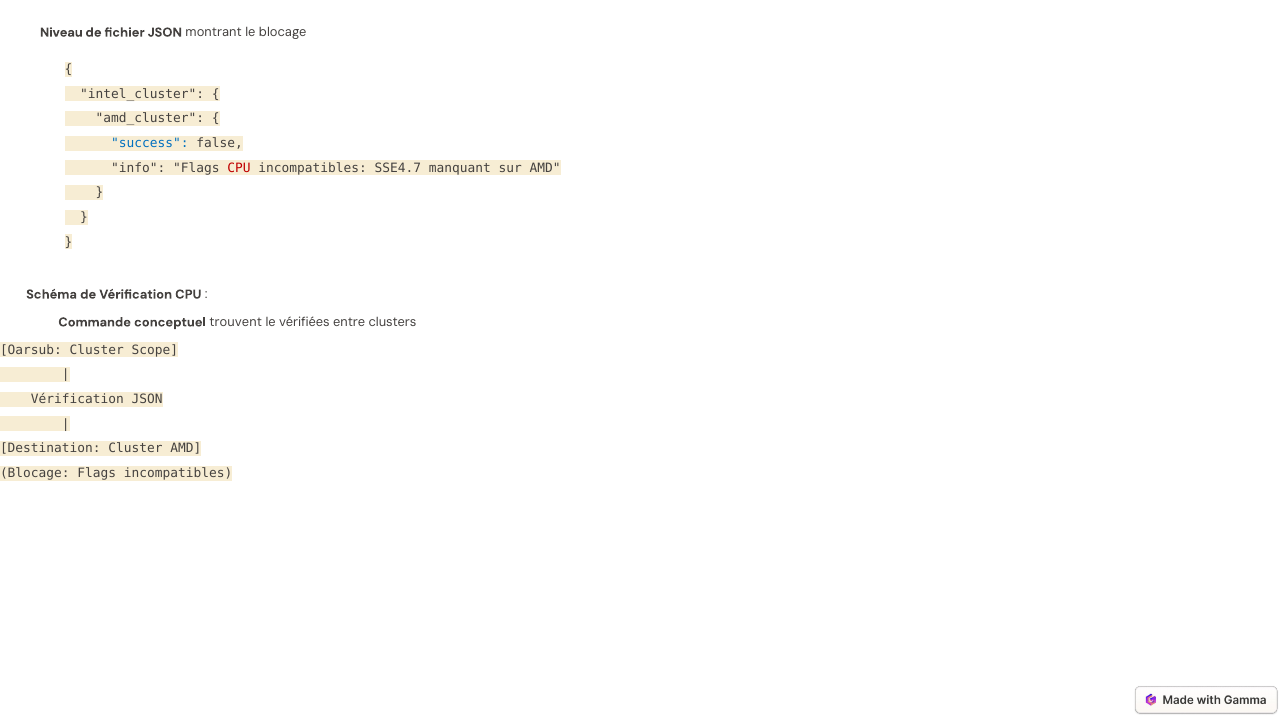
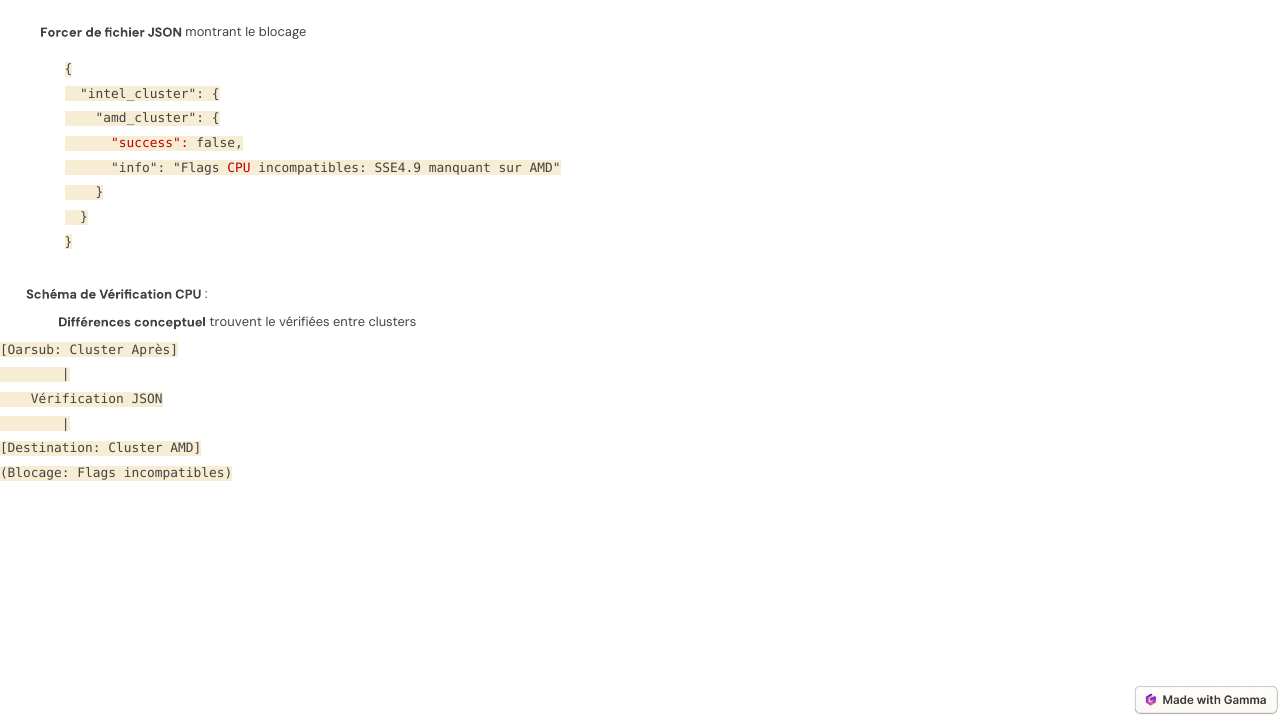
Niveau: Niveau -> Forcer (61, 32)
success colour: blue -> red (150, 143)
SSE4.7: SSE4.7 -> SSE4.9 (398, 168)
Commande: Commande -> Différences (95, 322)
Scope: Scope -> Après (155, 350)
